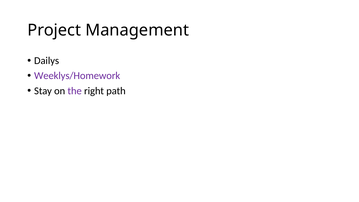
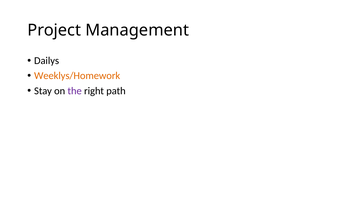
Weeklys/Homework colour: purple -> orange (77, 76)
